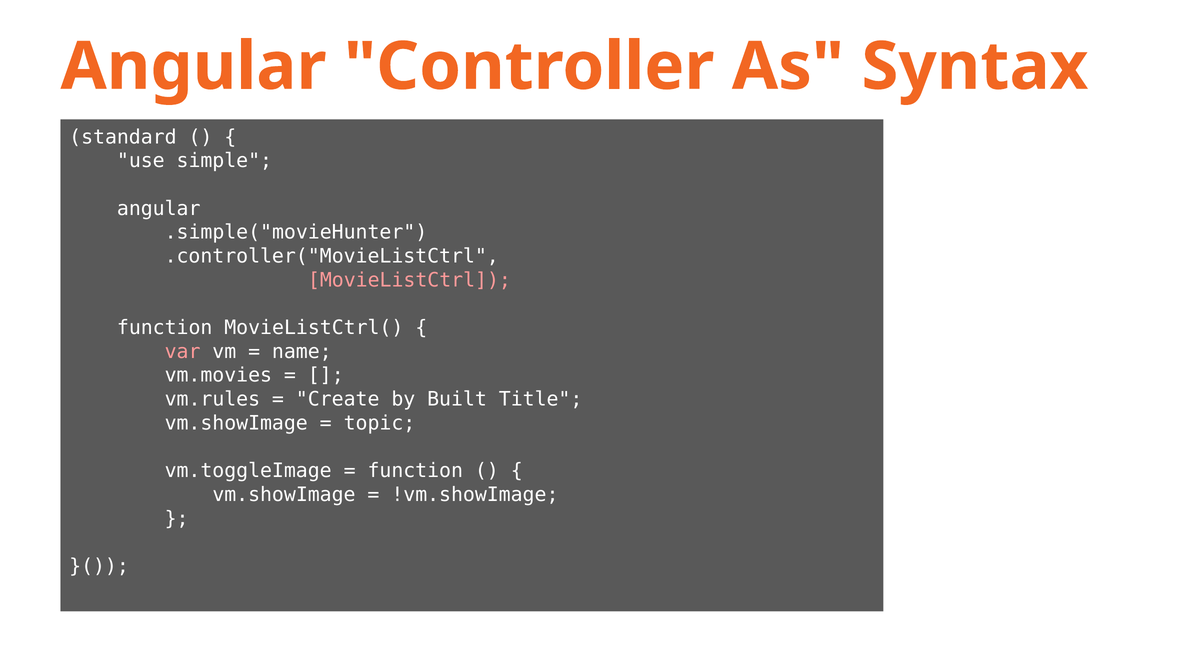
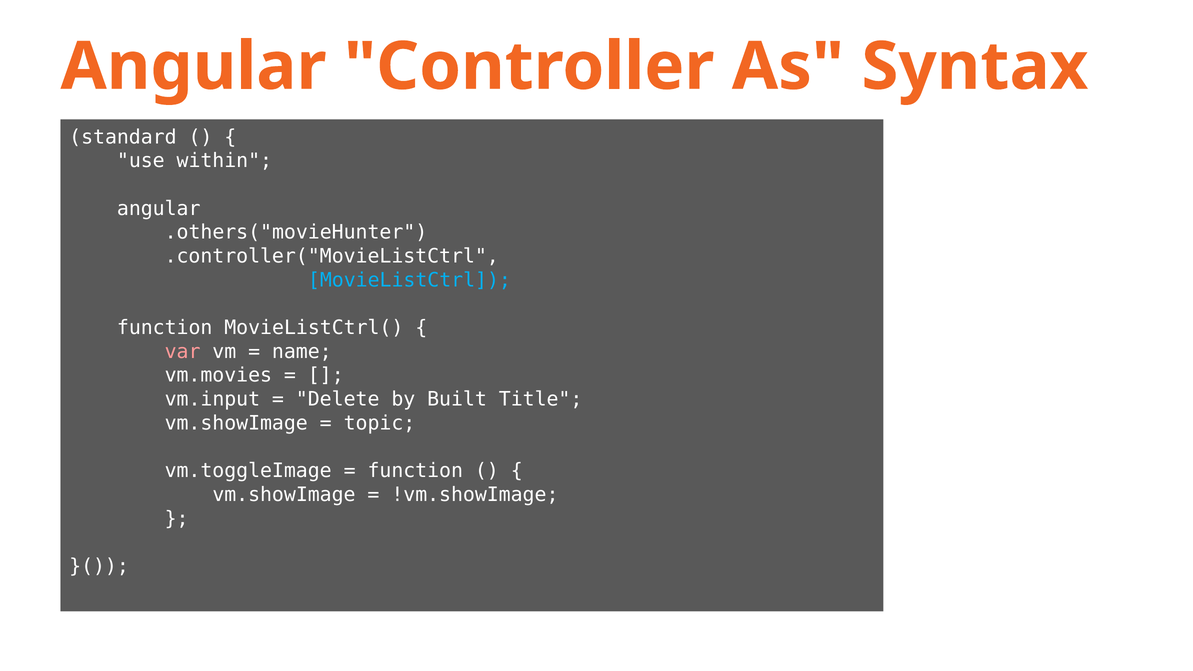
simple: simple -> within (224, 161)
.simple("movieHunter: .simple("movieHunter -> .others("movieHunter (296, 232)
MovieListCtrl colour: pink -> light blue (409, 280)
vm.rules: vm.rules -> vm.input (212, 399)
Create: Create -> Delete (338, 399)
